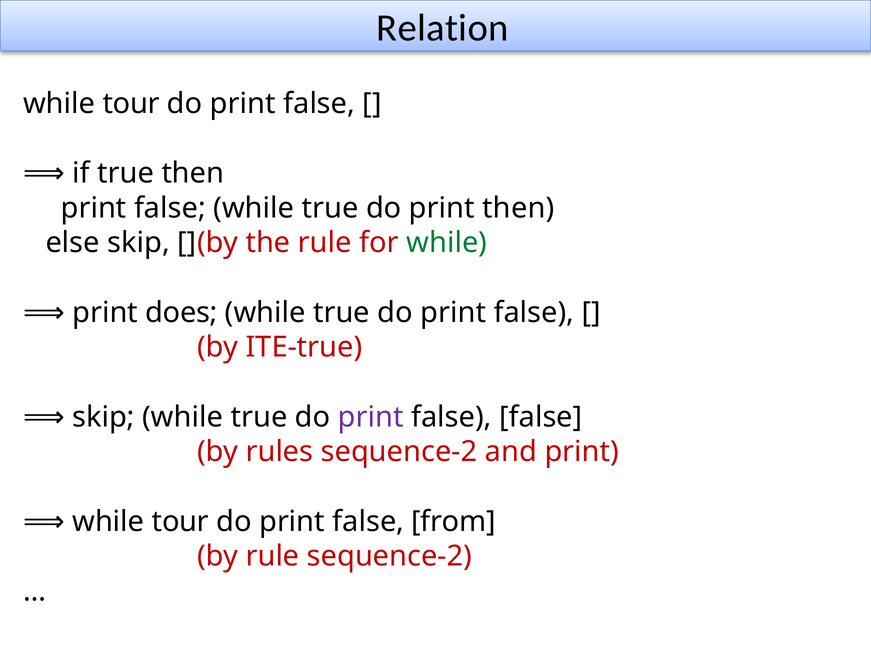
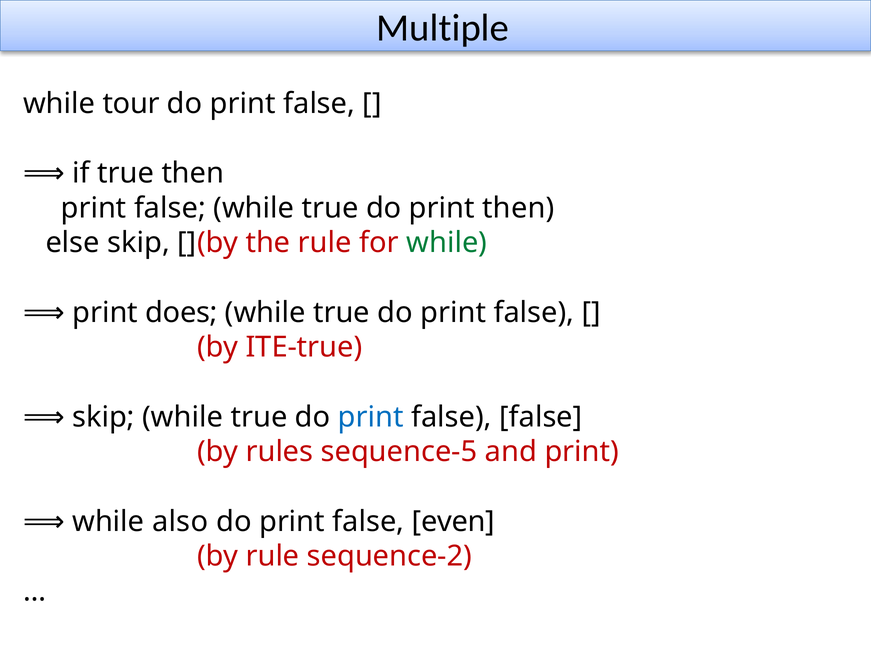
Relation: Relation -> Multiple (443, 28)
print colour: purple -> blue (371, 417)
rules sequence-2: sequence-2 -> sequence-5 (399, 452)
tour: tour -> also (180, 522)
from: from -> even (453, 522)
